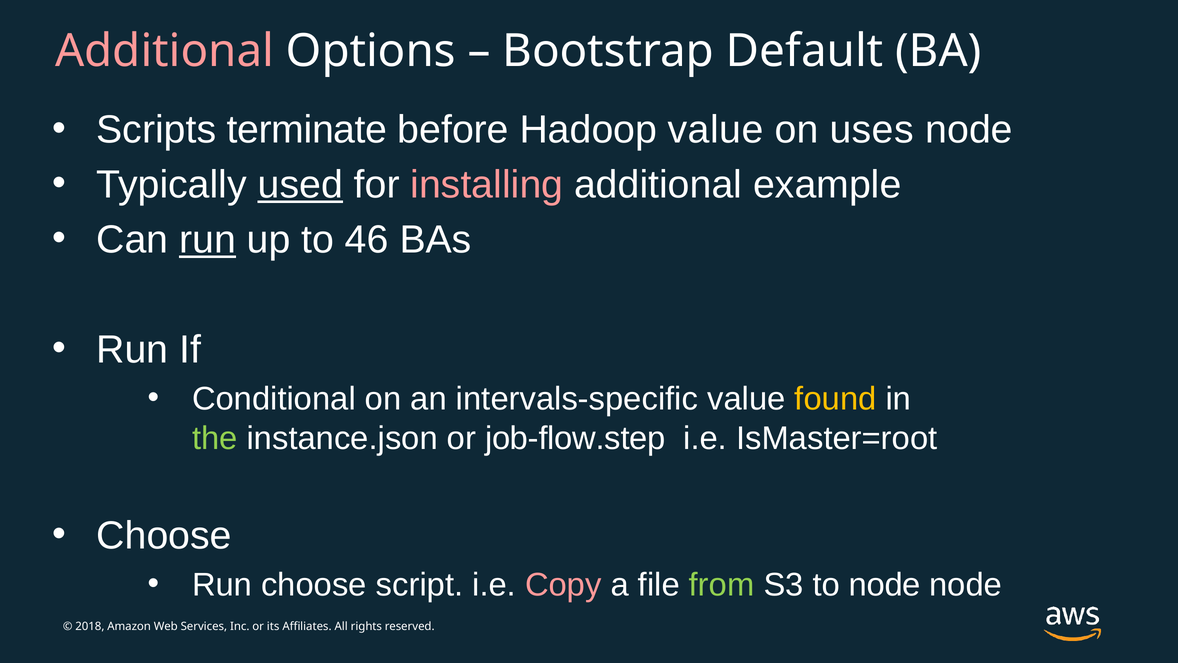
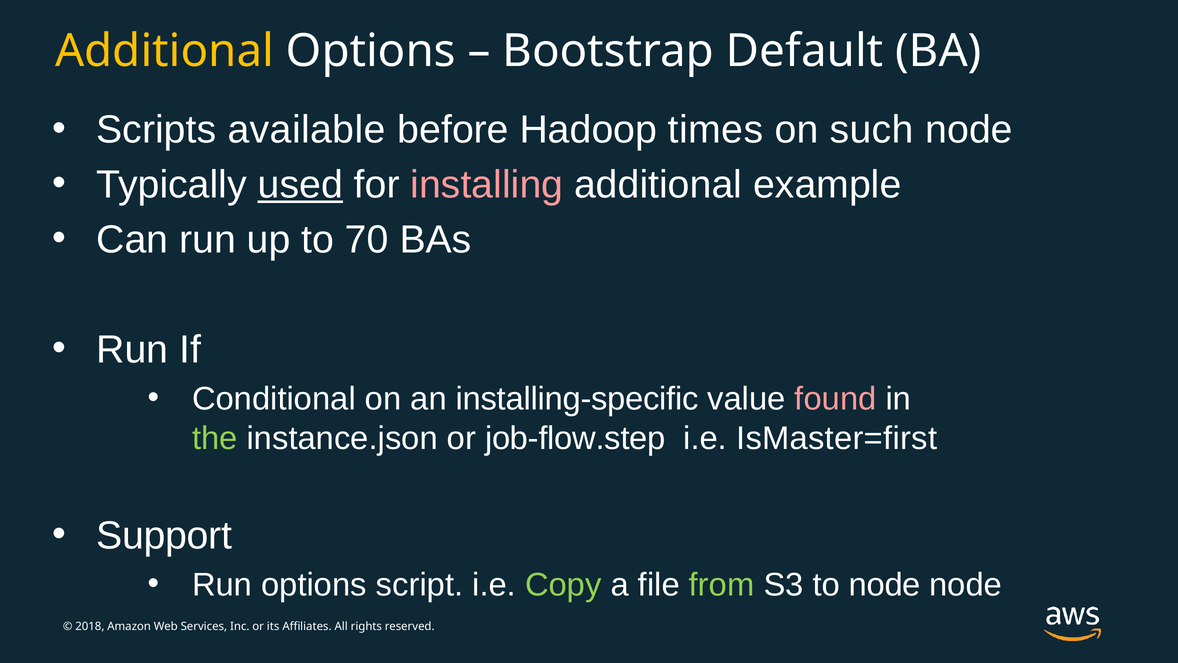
Additional colour: pink -> yellow (164, 51)
terminate: terminate -> available (307, 130)
Hadoop value: value -> times (716, 130)
uses: uses -> such (872, 130)
run underline: present -> none (208, 240)
46: 46 -> 70 (367, 240)
intervals-specific: intervals-specific -> installing-specific (577, 399)
found colour: yellow -> pink (835, 399)
IsMaster=root: IsMaster=root -> IsMaster=first (837, 438)
Choose: Choose -> Support (164, 535)
Run choose: choose -> options (314, 585)
Copy colour: pink -> light green (563, 585)
